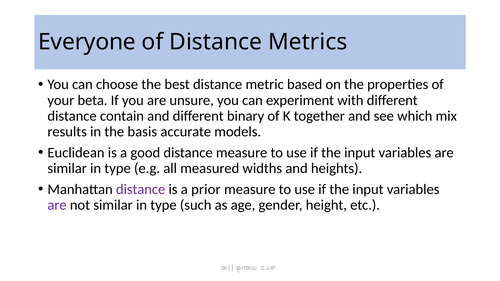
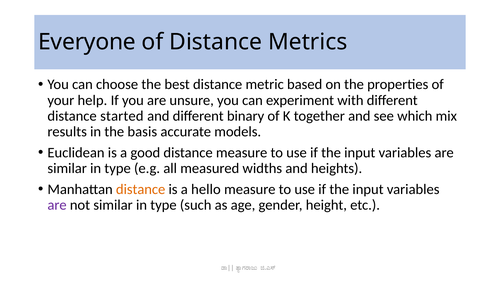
beta: beta -> help (92, 100)
contain: contain -> started (122, 116)
distance colour: purple -> orange (141, 189)
prior: prior -> hello (206, 189)
